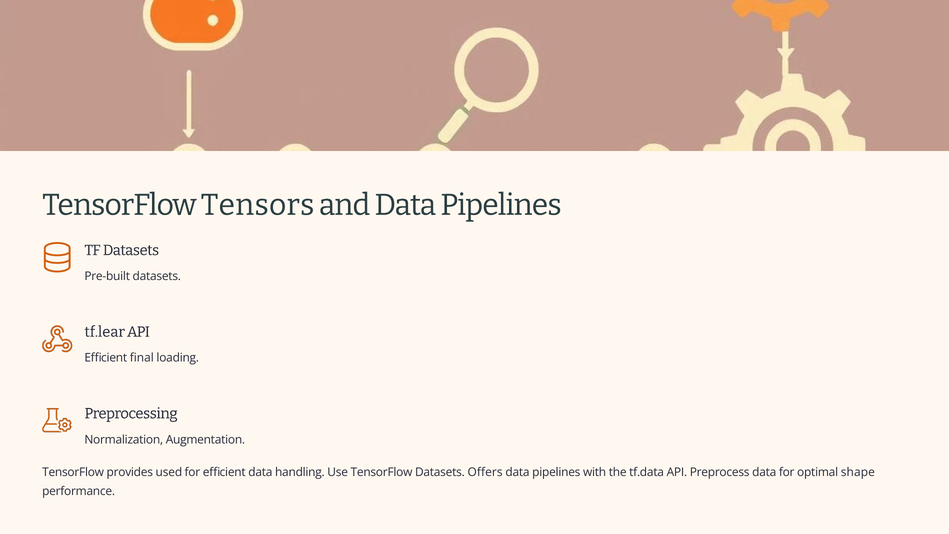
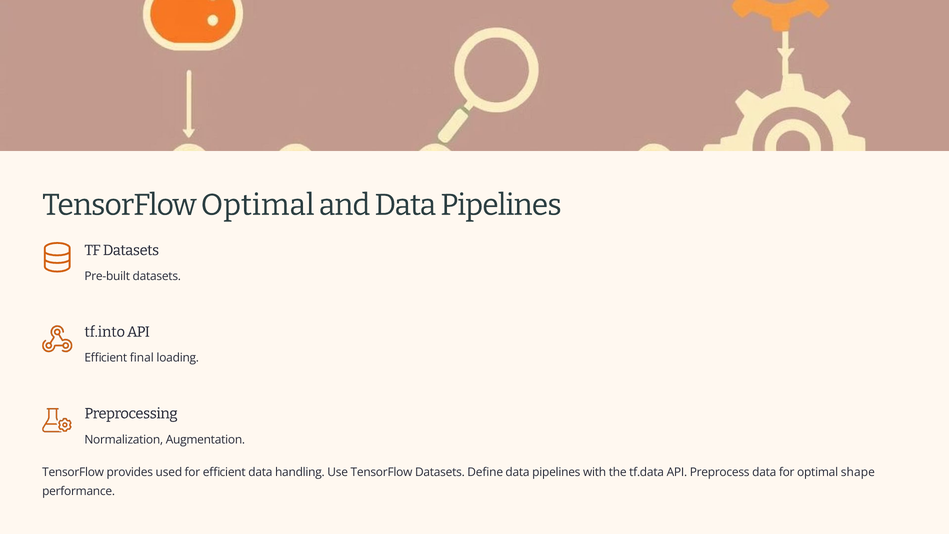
TensorFlow Tensors: Tensors -> Optimal (258, 205)
tf.lear: tf.lear -> tf.into (105, 332)
Offers: Offers -> Define (485, 472)
